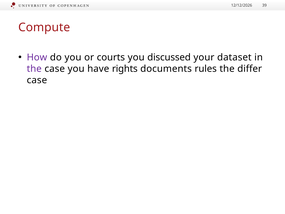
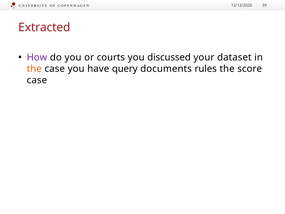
Compute: Compute -> Extracted (44, 27)
the colour: purple -> orange (34, 69)
rights: rights -> query (125, 69)
differ: differ -> score (250, 69)
